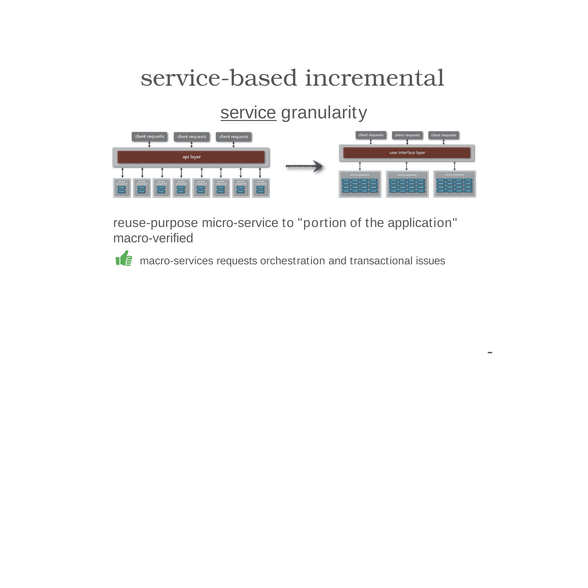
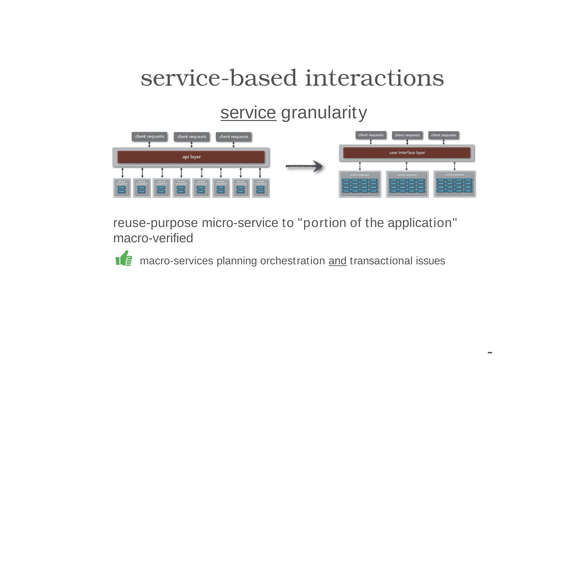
incremental: incremental -> interactions (375, 78)
requests: requests -> planning (237, 261)
and underline: none -> present (338, 261)
